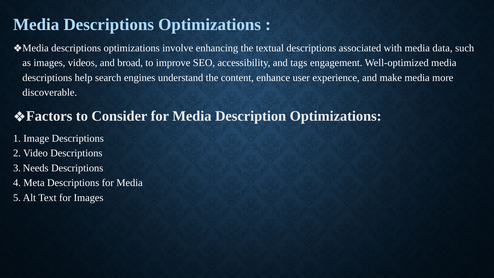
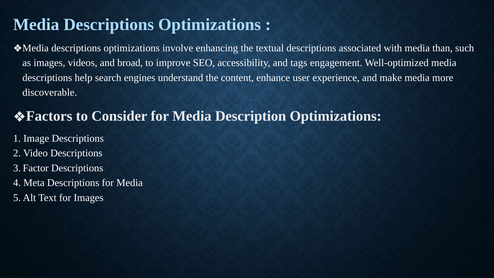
data: data -> than (443, 48)
Needs: Needs -> Factor (36, 168)
